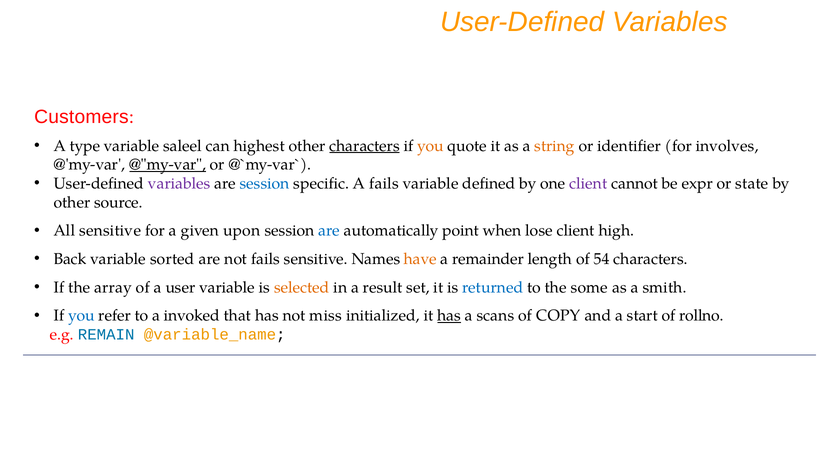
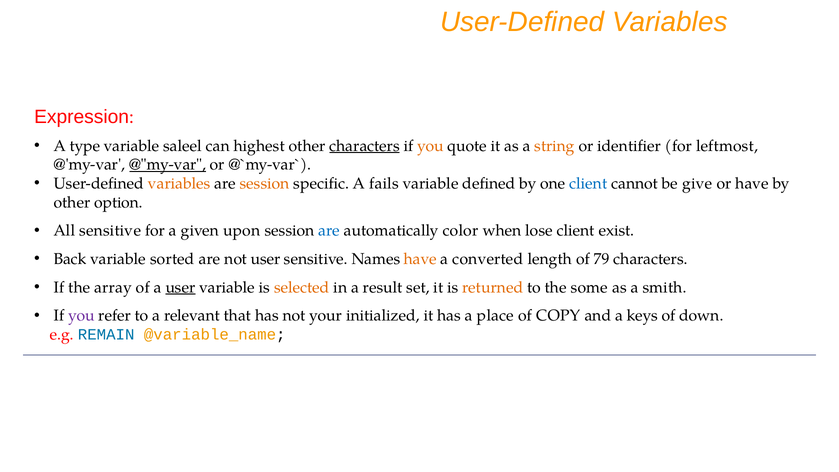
Customers: Customers -> Expression (82, 117)
involves: involves -> leftmost (727, 146)
variables colour: purple -> orange (179, 184)
session colour: blue -> orange (265, 184)
client colour: purple -> blue (588, 184)
expr: expr -> give (697, 184)
or state: state -> have (752, 184)
source: source -> option (119, 202)
point: point -> color (460, 231)
high: high -> exist (617, 231)
not fails: fails -> user (266, 259)
remainder: remainder -> converted (488, 259)
54: 54 -> 79 (602, 259)
user underline: none -> present (180, 287)
returned colour: blue -> orange (493, 287)
you colour: blue -> purple (81, 316)
invoked: invoked -> relevant (192, 316)
miss: miss -> your (326, 316)
has underline: present -> none (449, 316)
scans: scans -> place (495, 316)
start: start -> keys (642, 316)
rollno: rollno -> down (701, 316)
